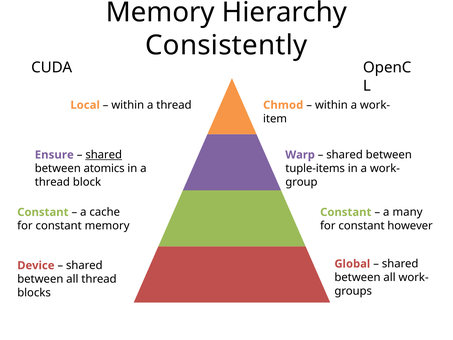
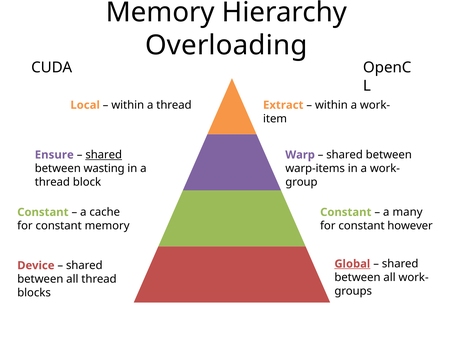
Consistently: Consistently -> Overloading (226, 45)
Chmod: Chmod -> Extract (283, 105)
atomics: atomics -> wasting (104, 168)
tuple-items: tuple-items -> warp-items (315, 168)
Global underline: none -> present (352, 264)
